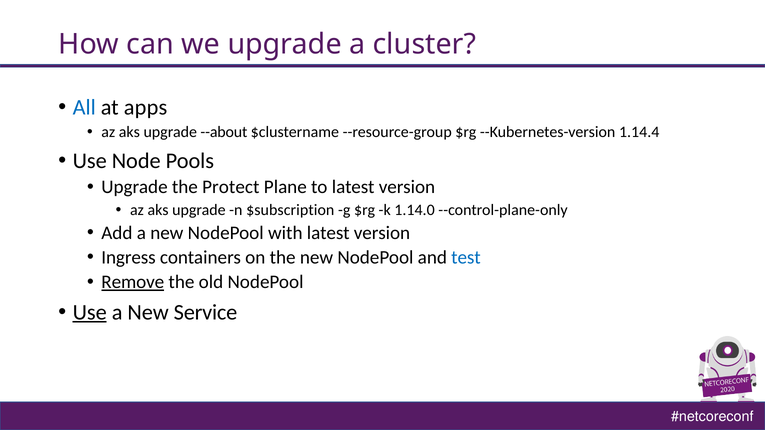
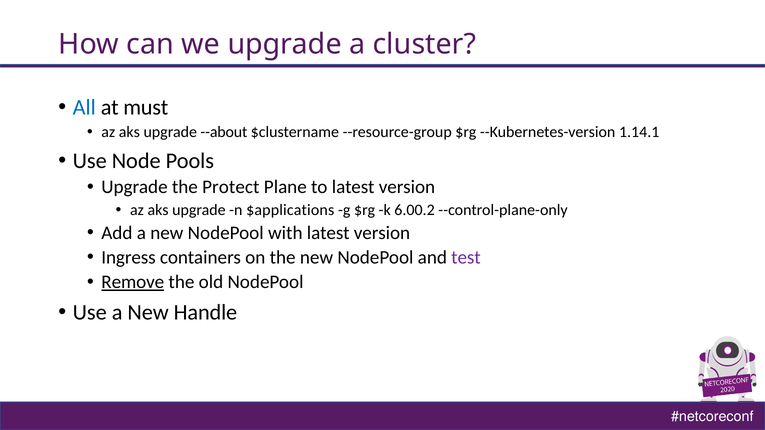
apps: apps -> must (146, 108)
1.14.4: 1.14.4 -> 1.14.1 (639, 132)
$subscription: $subscription -> $applications (290, 210)
1.14.0: 1.14.0 -> 6.00.2 (415, 210)
test colour: blue -> purple (466, 258)
Use underline: present -> none (90, 313)
Service: Service -> Handle (205, 313)
